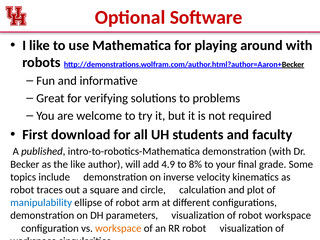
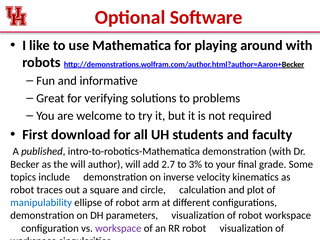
the like: like -> will (78, 164)
4.9: 4.9 -> 2.7 (168, 164)
8%: 8% -> 3% (195, 164)
workspace colour: orange -> purple (118, 228)
